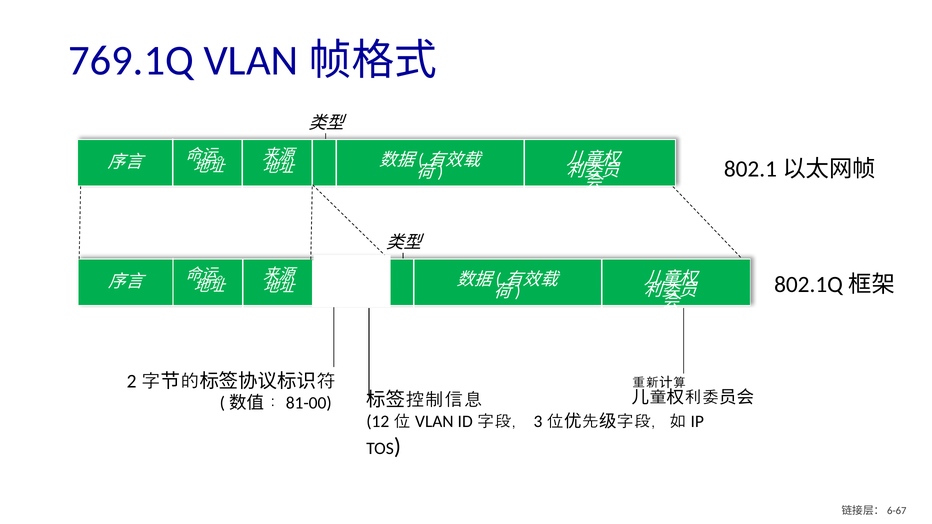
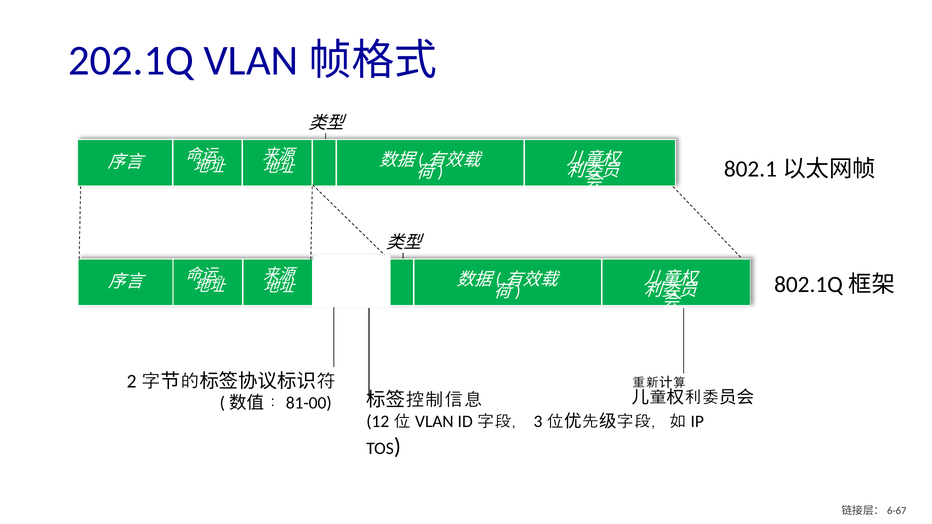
769.1Q: 769.1Q -> 202.1Q (131, 61)
